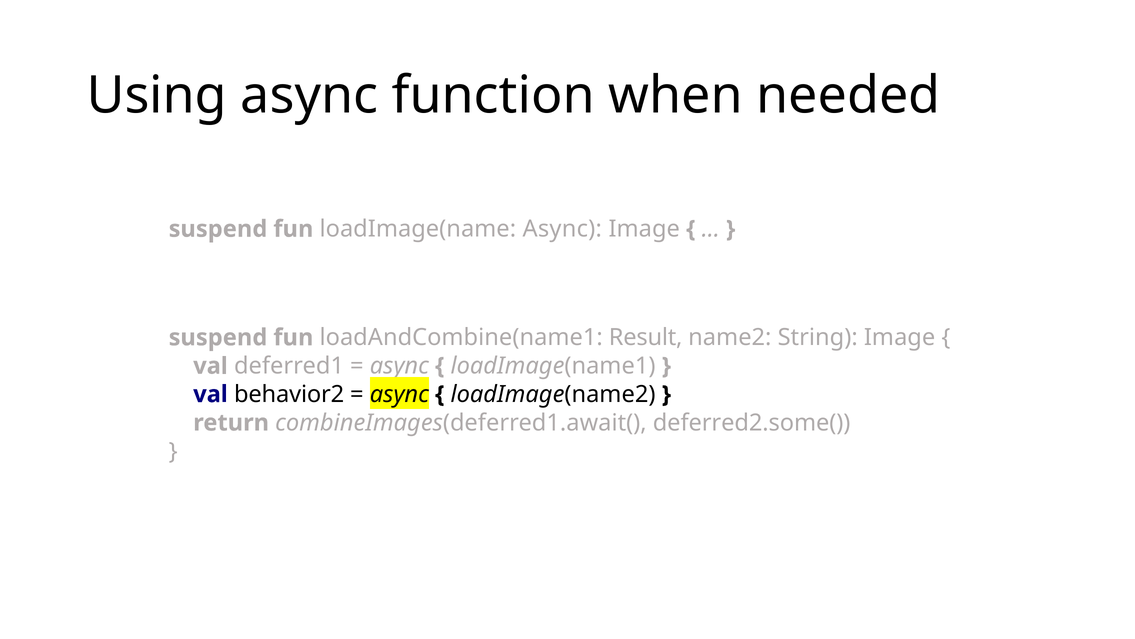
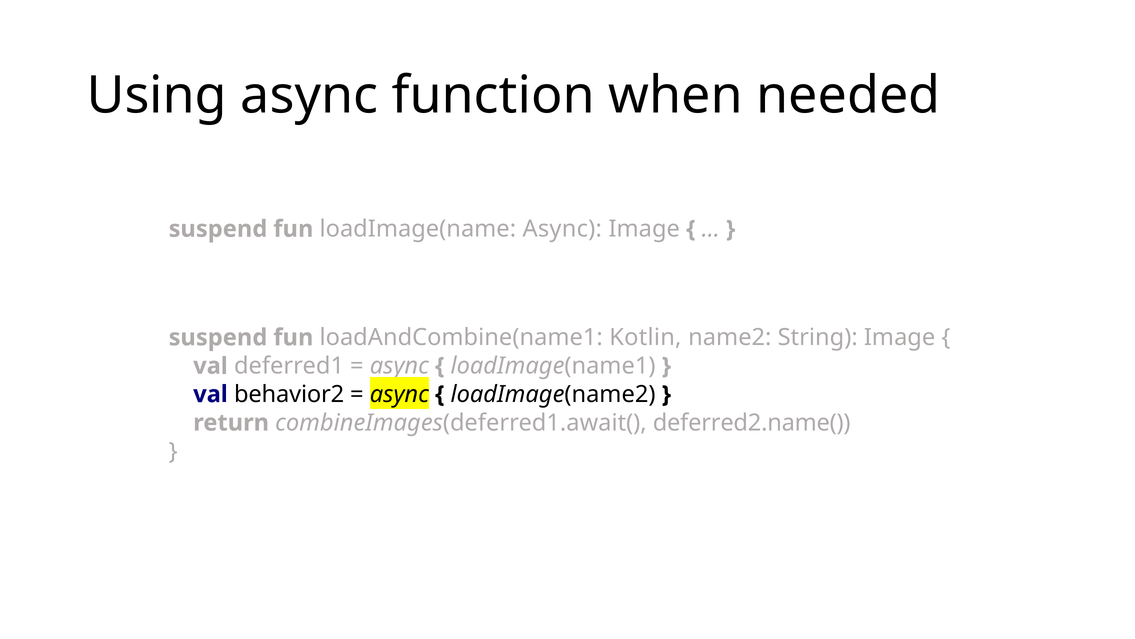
Result: Result -> Kotlin (645, 337)
deferred2.some(: deferred2.some( -> deferred2.name( (752, 422)
